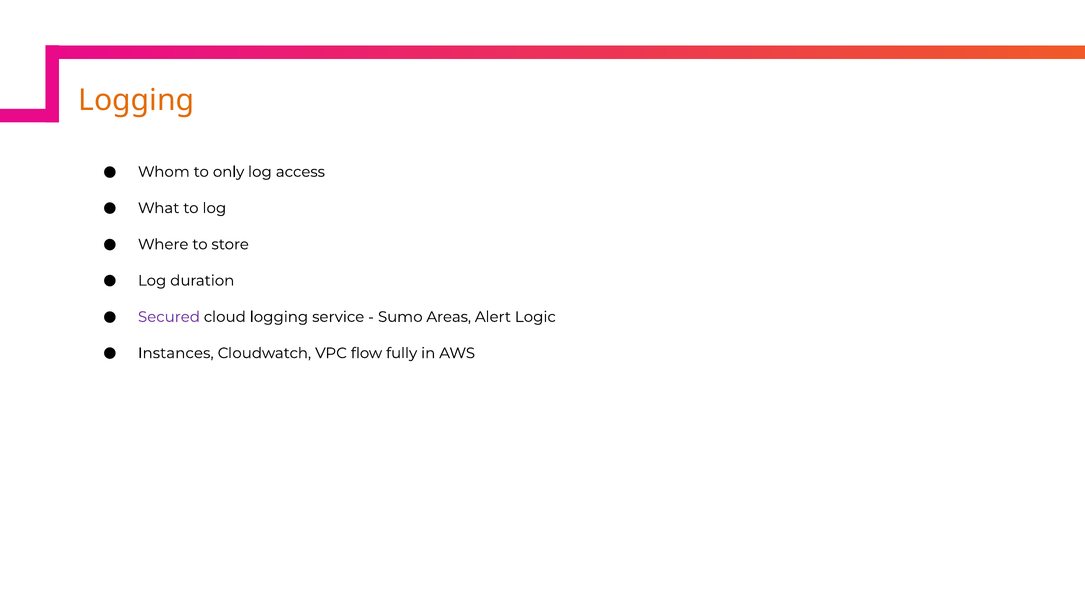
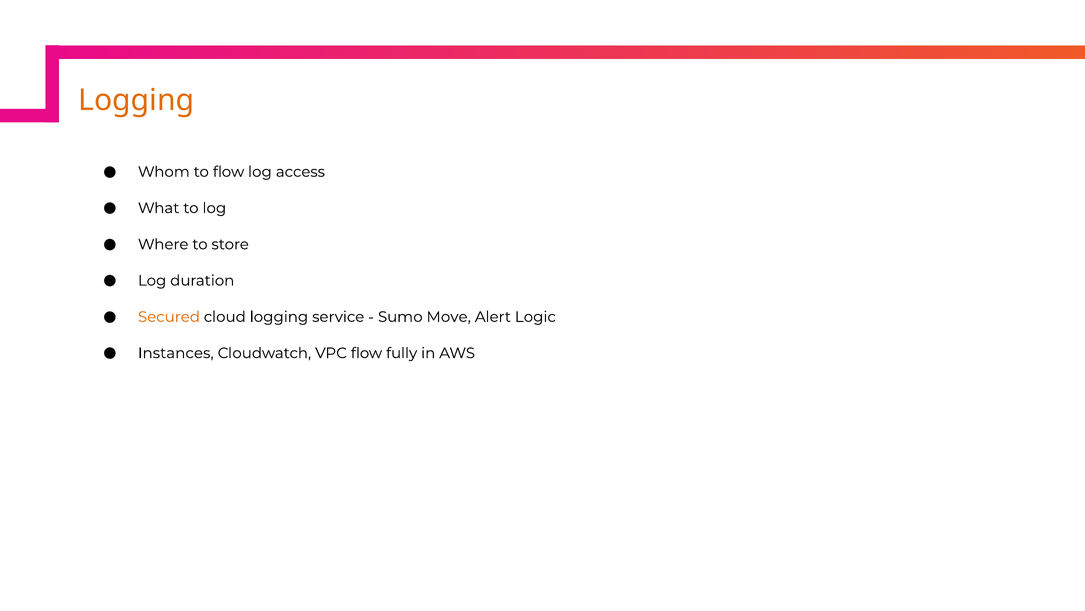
to only: only -> flow (229, 172)
Secured colour: purple -> orange (169, 317)
Areas: Areas -> Move (449, 317)
